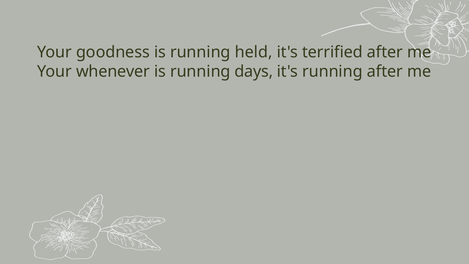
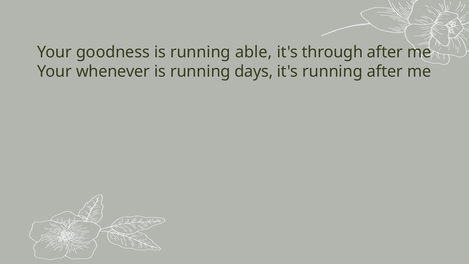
held: held -> able (254, 52)
terrified: terrified -> through (332, 52)
